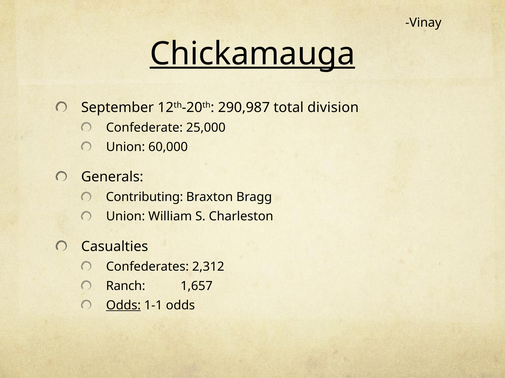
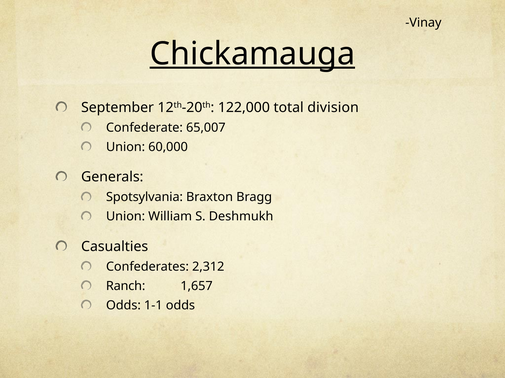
290,987: 290,987 -> 122,000 (244, 108)
25,000: 25,000 -> 65,007 (206, 128)
Contributing: Contributing -> Spotsylvania (144, 197)
Charleston: Charleston -> Deshmukh (241, 217)
Odds underline: present -> none (123, 306)
